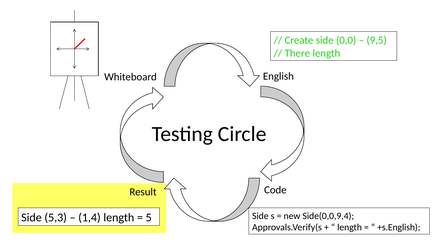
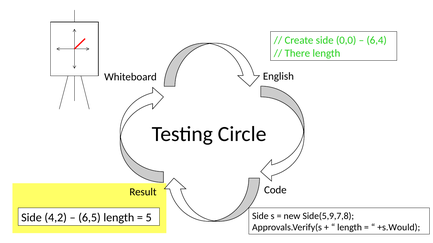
9,5: 9,5 -> 6,4 (377, 40)
Side(0,0,9,4: Side(0,0,9,4 -> Side(5,9,7,8 (328, 216)
5,3: 5,3 -> 4,2 (56, 218)
1,4: 1,4 -> 6,5 (89, 218)
+s.English: +s.English -> +s.Would (399, 228)
